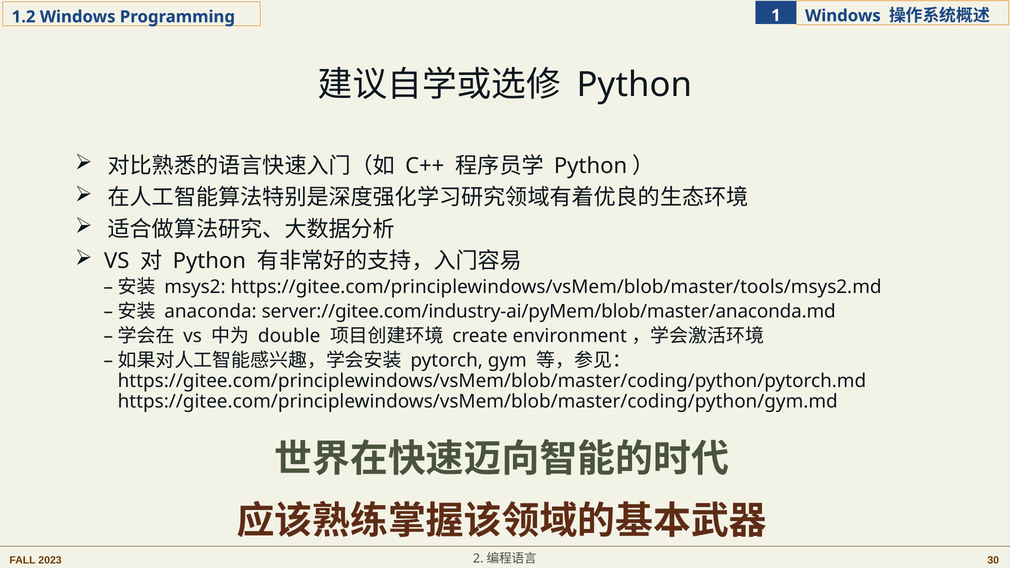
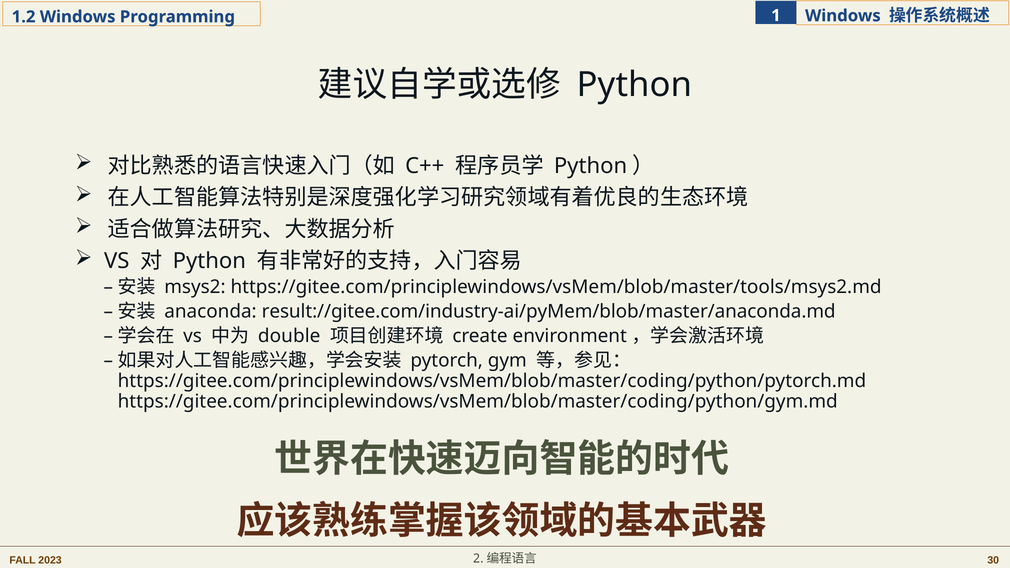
server://gitee.com/industry-ai/pyMem/blob/master/anaconda.md: server://gitee.com/industry-ai/pyMem/blob/master/anaconda.md -> result://gitee.com/industry-ai/pyMem/blob/master/anaconda.md (549, 312)
